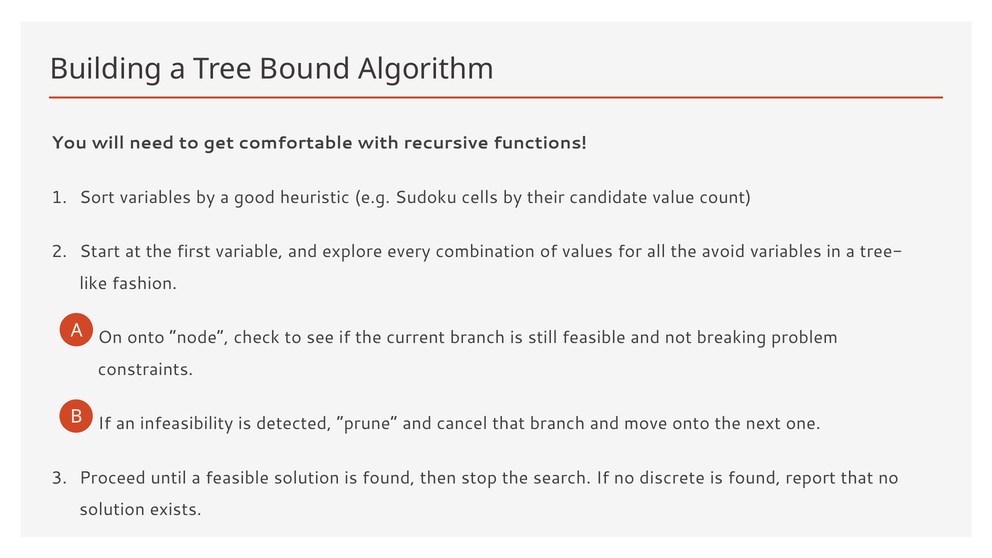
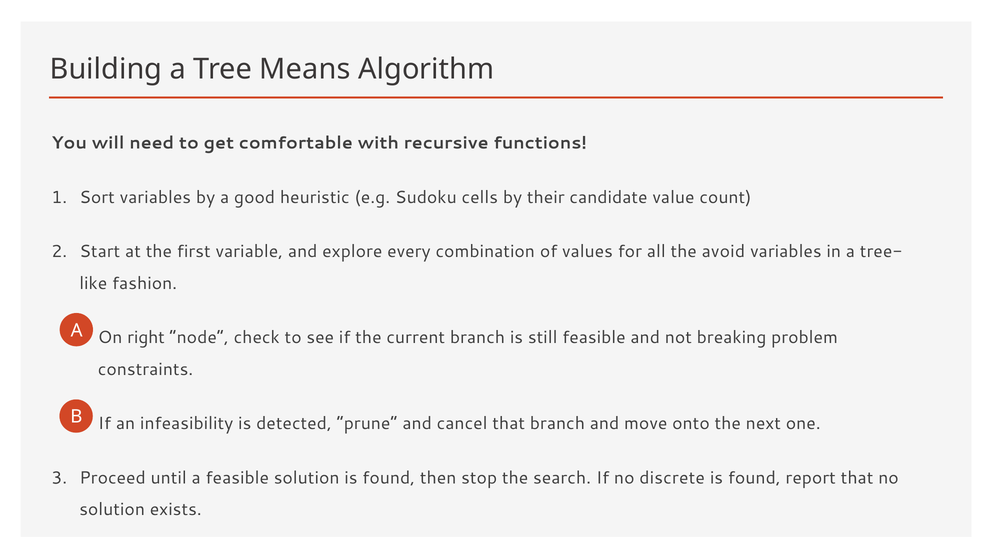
Bound: Bound -> Means (305, 69)
On onto: onto -> right (146, 338)
